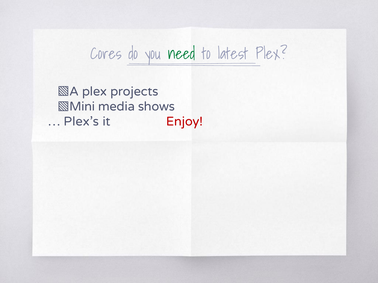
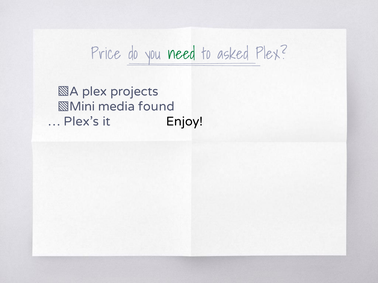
Cores: Cores -> Price (106, 54)
latest: latest -> asked (233, 54)
shows: shows -> found (156, 107)
Enjoy colour: red -> black (185, 122)
